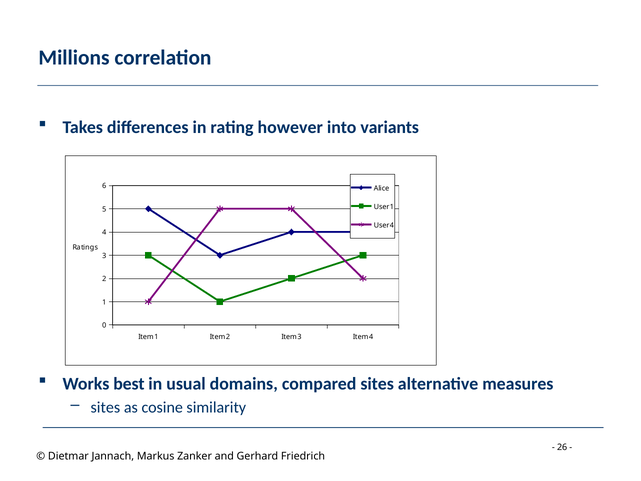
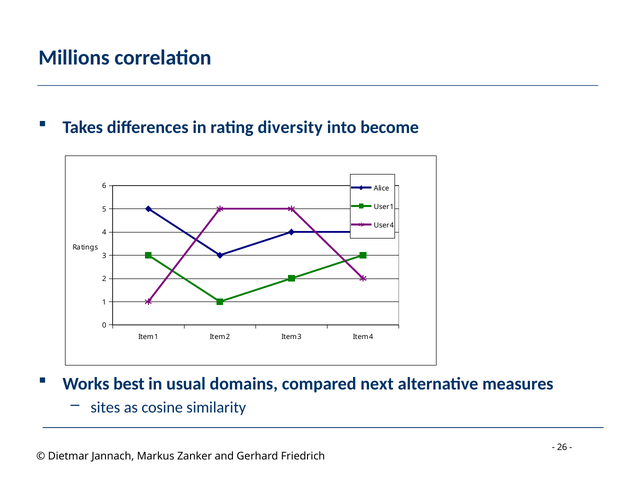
however: however -> diversity (290, 127)
variants: variants -> become (390, 127)
compared sites: sites -> next (377, 384)
